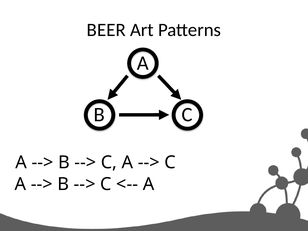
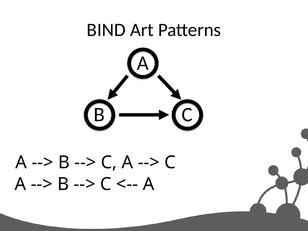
BEER: BEER -> BIND (106, 30)
